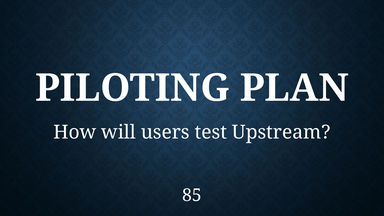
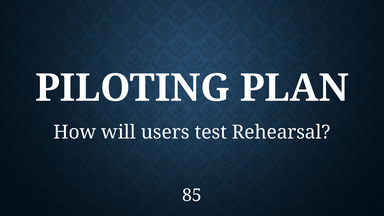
Upstream: Upstream -> Rehearsal (281, 132)
